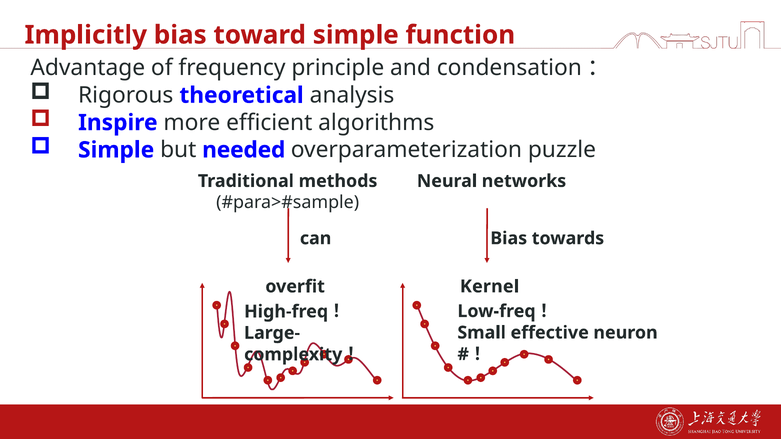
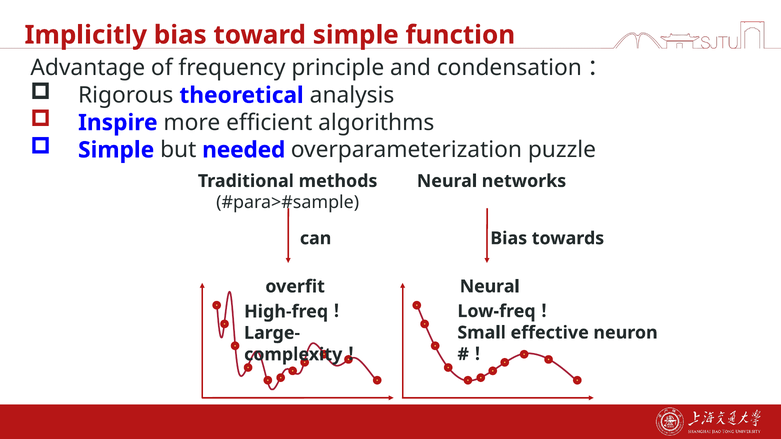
overfit Kernel: Kernel -> Neural (490, 287)
